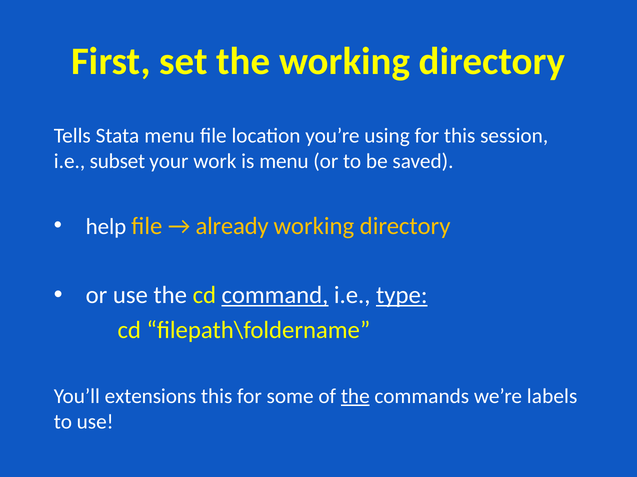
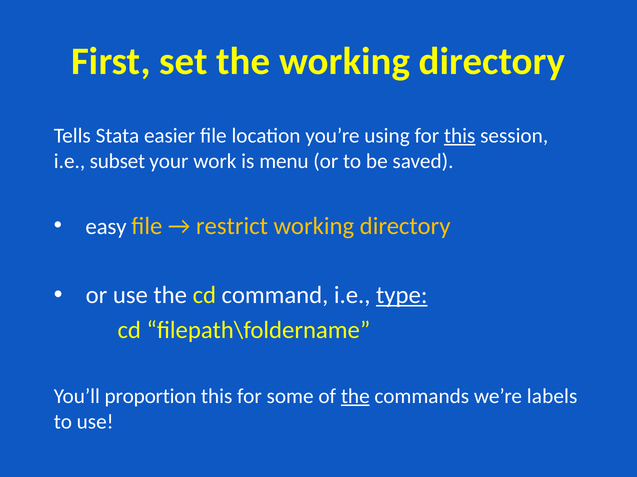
Stata menu: menu -> easier (170, 136)
this underline: none -> present (460, 136)
help: help -> easy (106, 227)
already: already -> restrict (232, 226)
command underline: present -> none (275, 296)
extensions: extensions -> proportion (151, 397)
